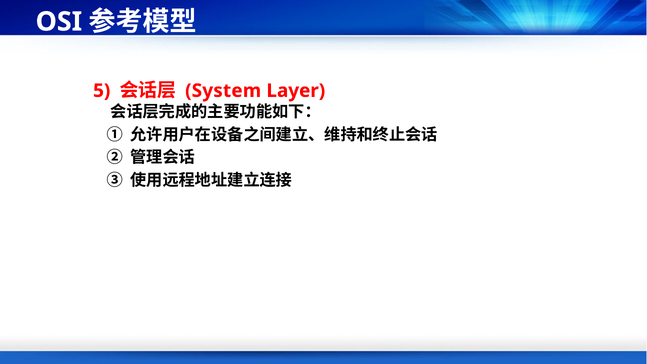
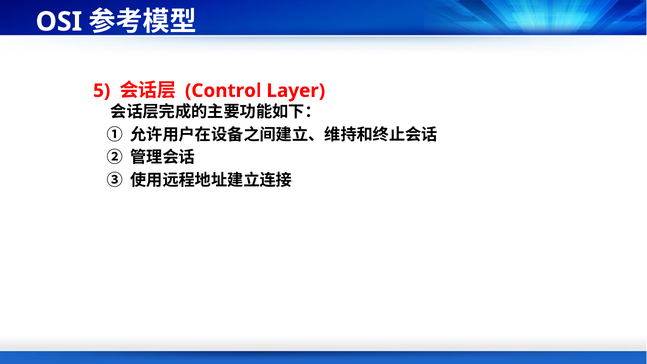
System: System -> Control (223, 91)
